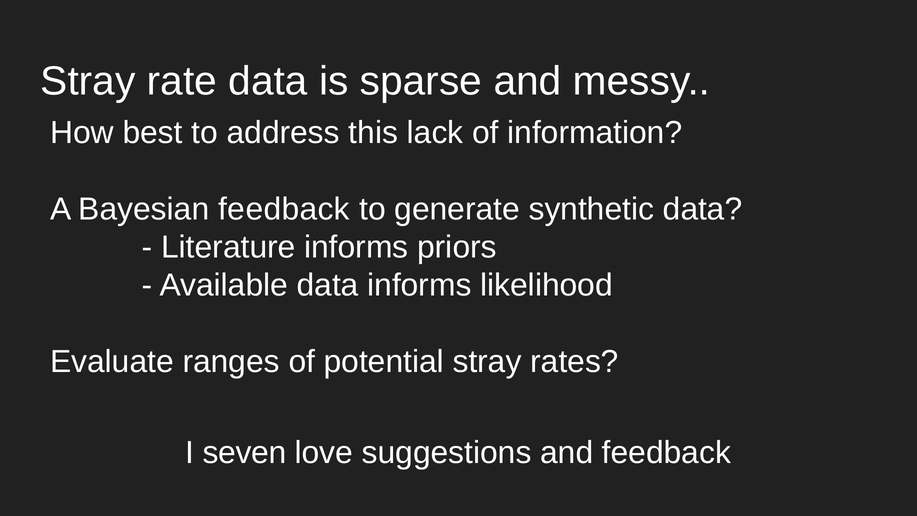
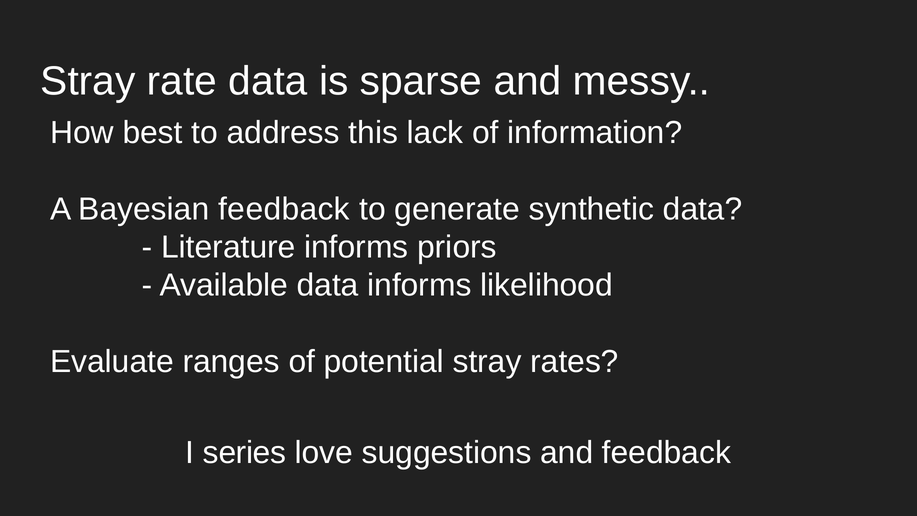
seven: seven -> series (245, 453)
